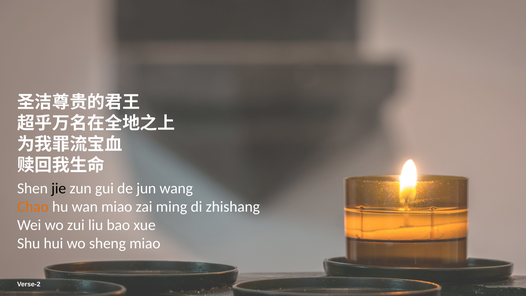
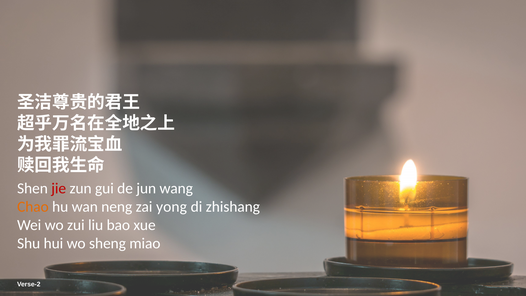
jie colour: black -> red (59, 188)
wan miao: miao -> neng (117, 207)
ming: ming -> yong (172, 207)
